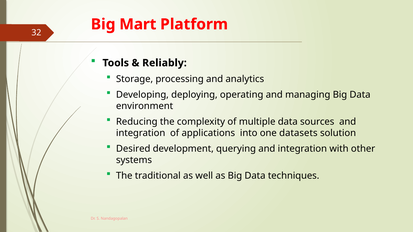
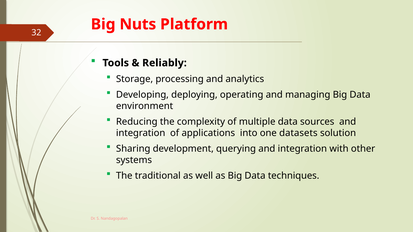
Mart: Mart -> Nuts (138, 24)
Desired: Desired -> Sharing (133, 149)
